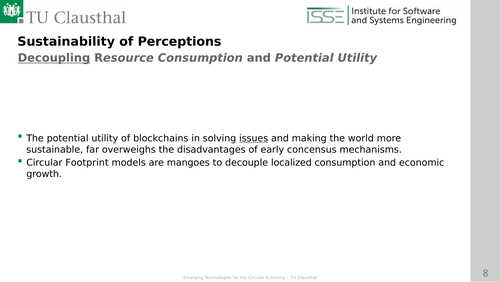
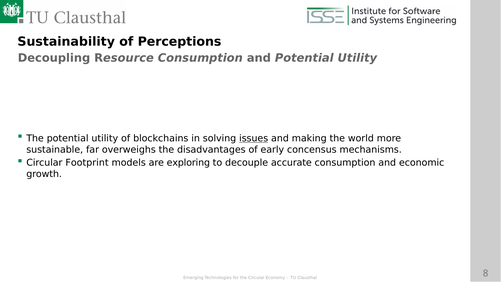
Decoupling underline: present -> none (54, 58)
mangoes: mangoes -> exploring (188, 163)
localized: localized -> accurate (291, 163)
